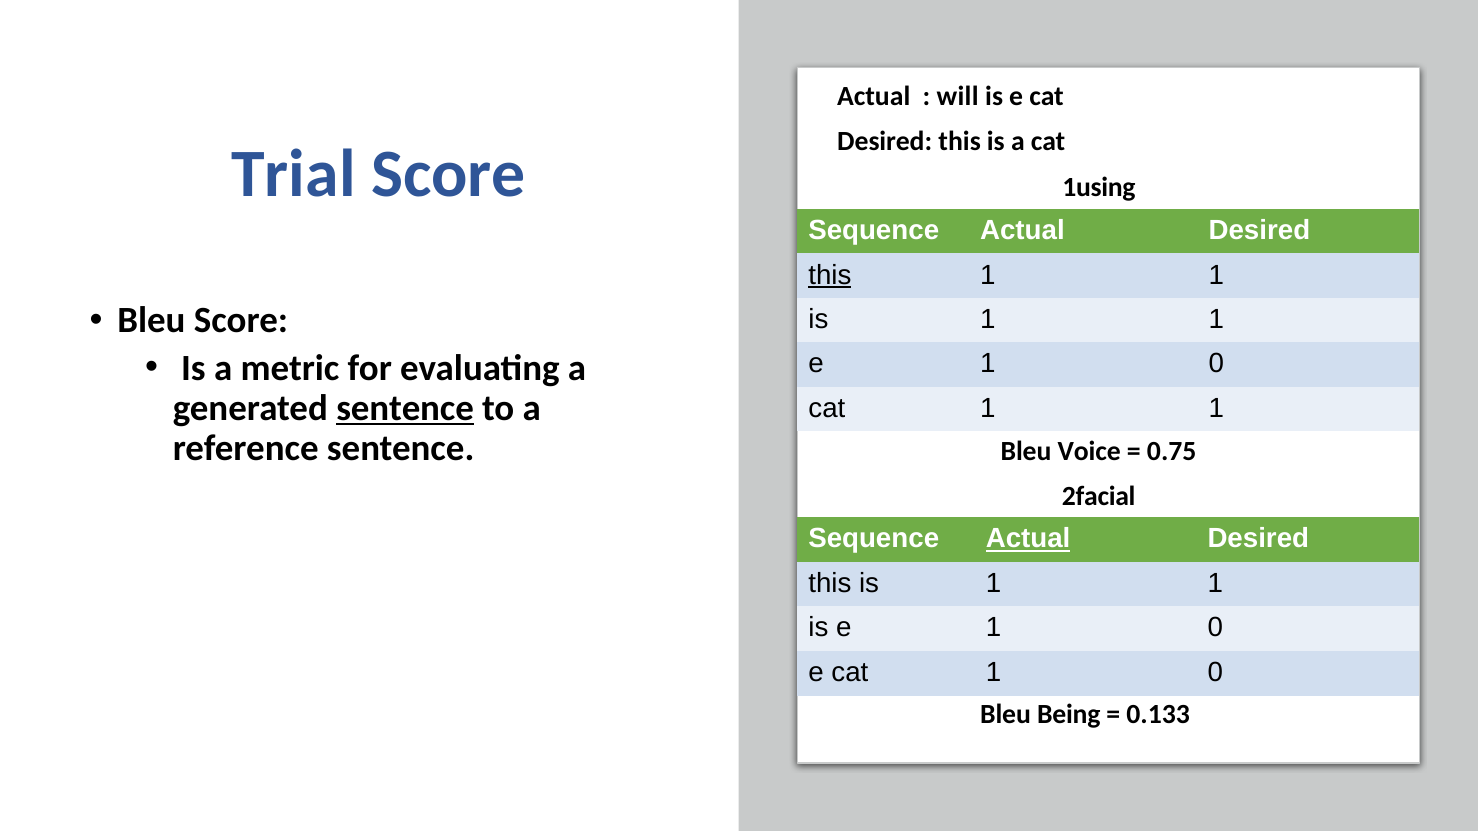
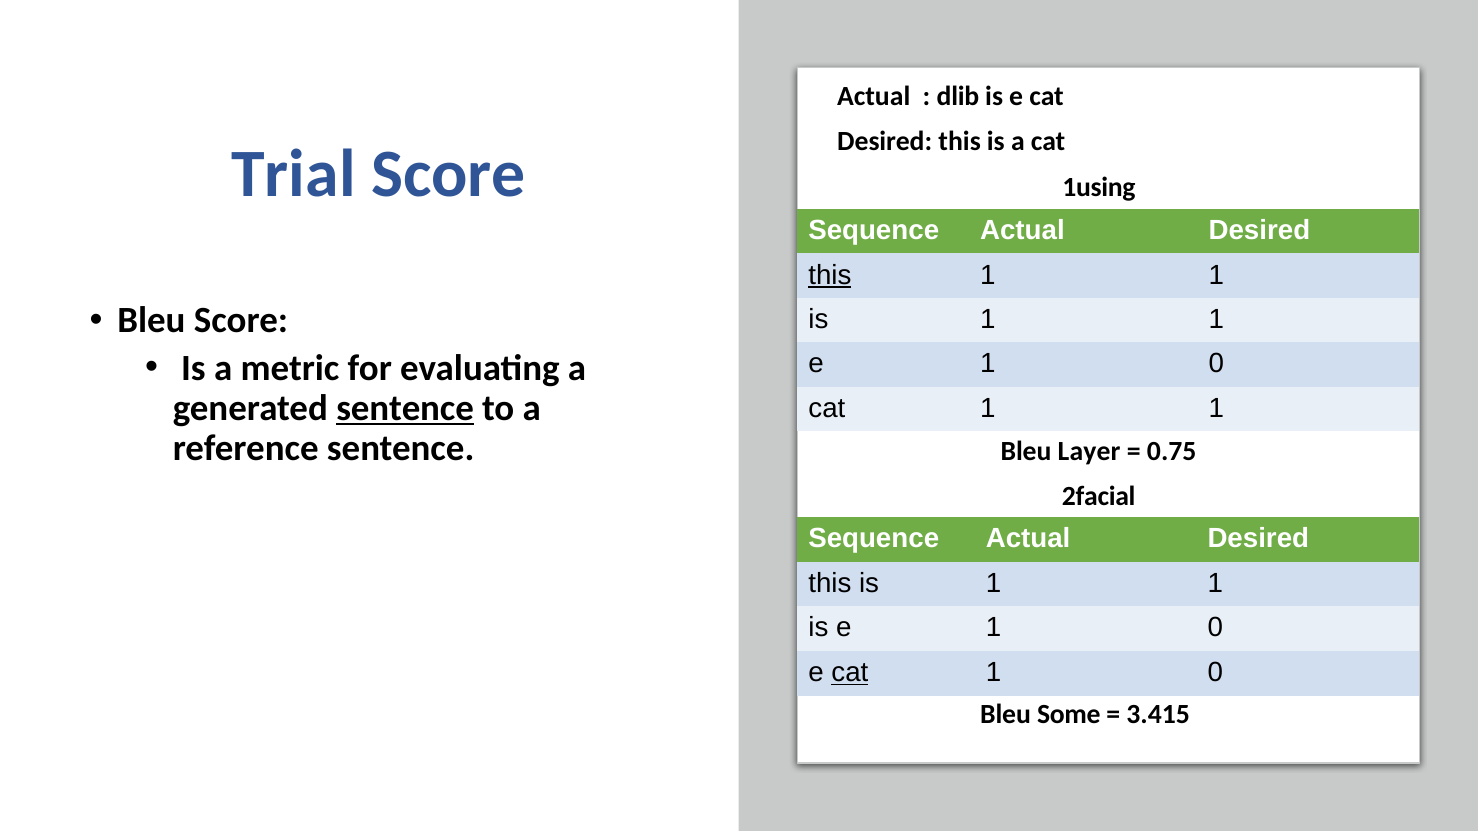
will: will -> dlib (958, 97)
Voice: Voice -> Layer (1089, 451)
Actual underline: present -> none (1028, 539)
cat underline: none -> present (850, 673)
Being: Being -> Some (1069, 715)
0.133: 0.133 -> 3.415 (1158, 715)
